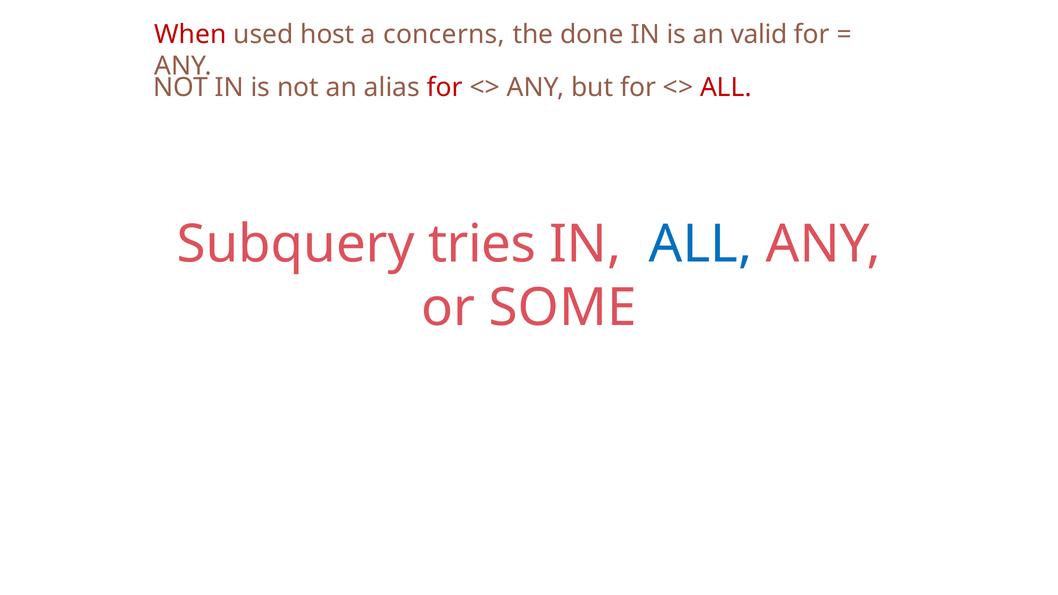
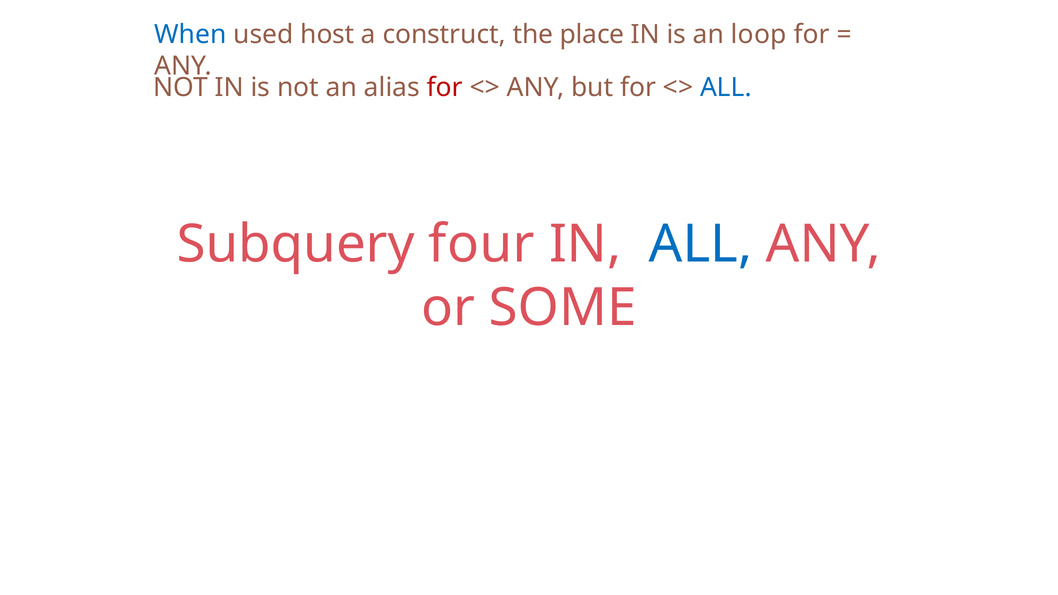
When colour: red -> blue (190, 34)
concerns: concerns -> construct (444, 34)
done: done -> place (592, 34)
valid: valid -> loop (759, 34)
ALL colour: red -> blue (726, 88)
tries: tries -> four (482, 244)
